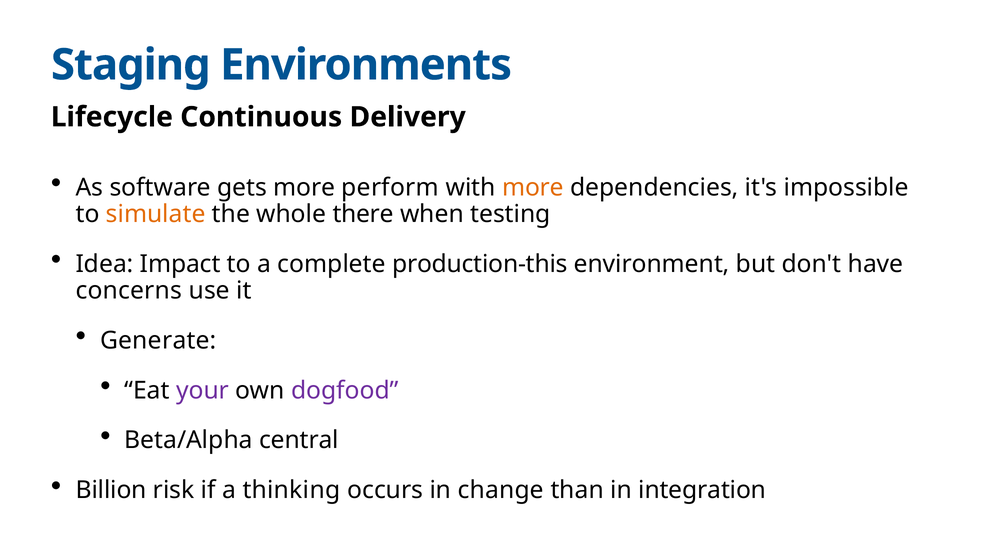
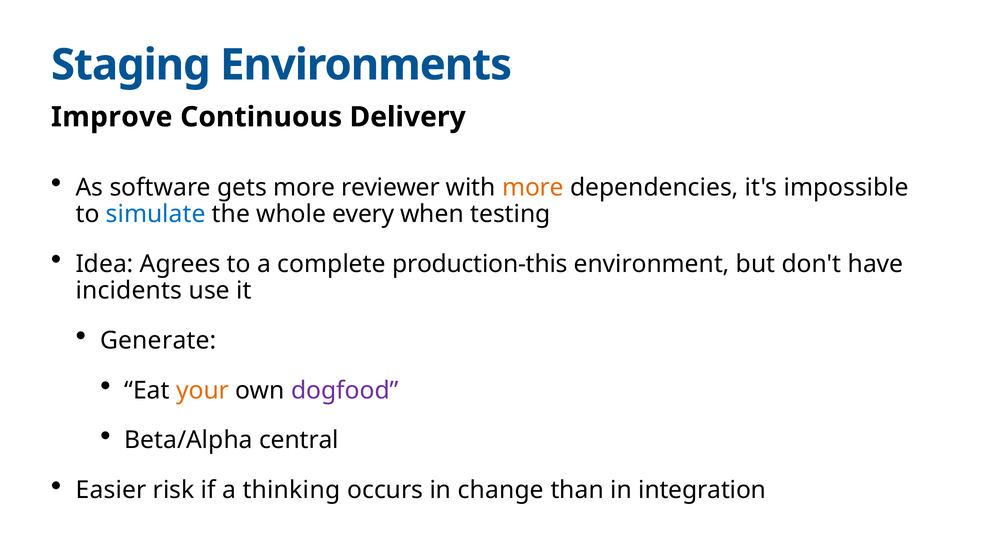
Lifecycle: Lifecycle -> Improve (112, 117)
perform: perform -> reviewer (390, 187)
simulate colour: orange -> blue (156, 214)
there: there -> every (363, 214)
Impact: Impact -> Agrees (180, 264)
concerns: concerns -> incidents (129, 291)
your colour: purple -> orange (203, 390)
Billion: Billion -> Easier (111, 490)
